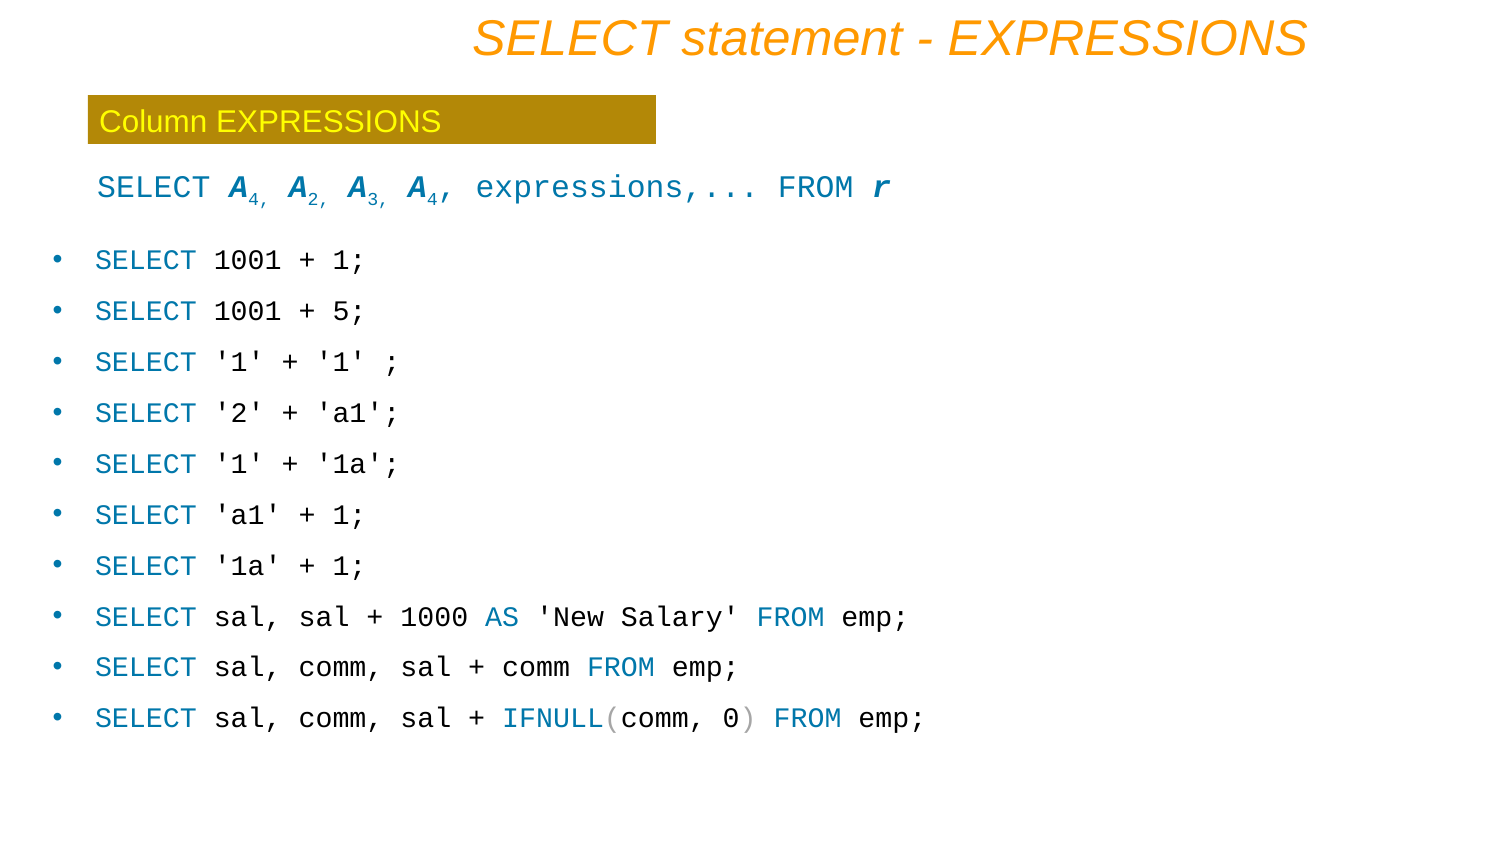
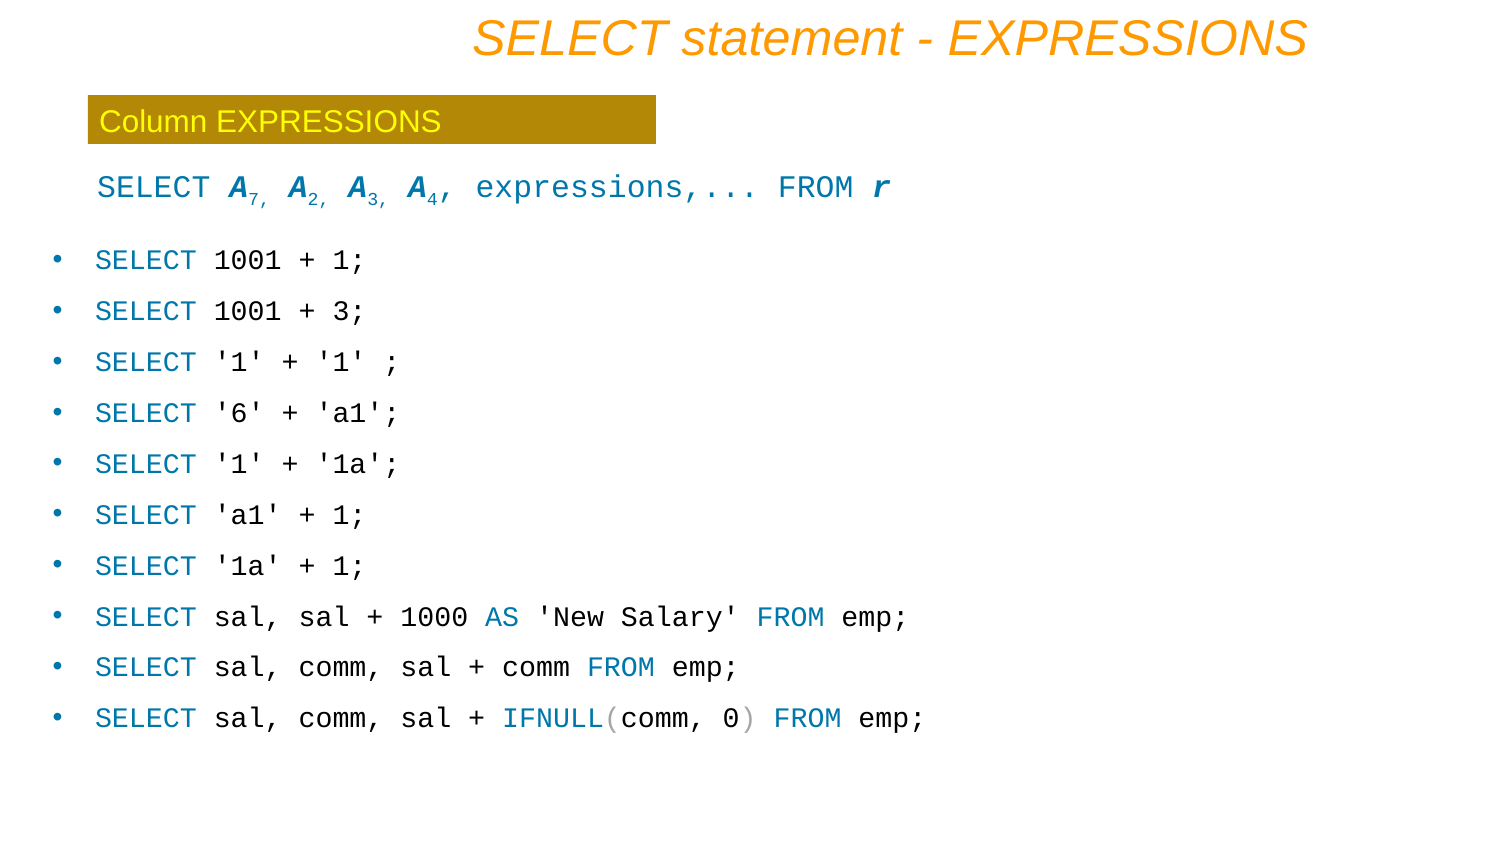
4: 4 -> 7 (259, 199)
5: 5 -> 3 (349, 312)
SELECT 2: 2 -> 6 (239, 413)
